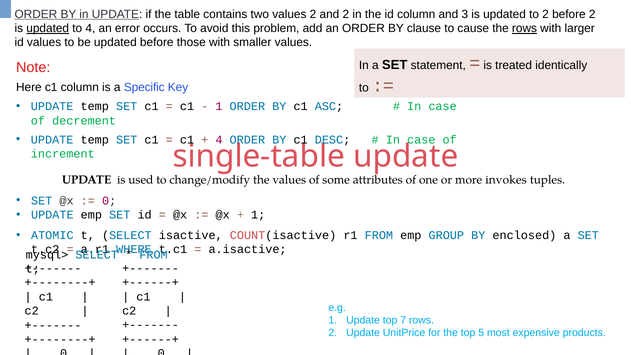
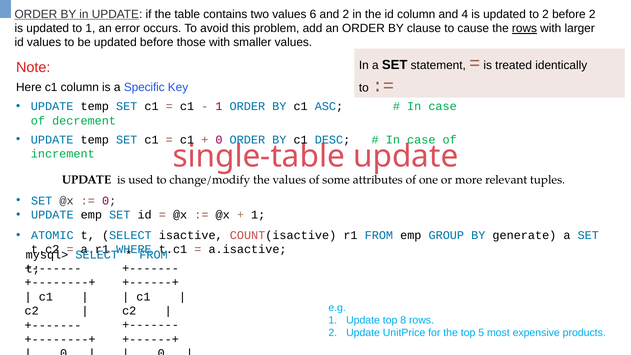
values 2: 2 -> 6 (313, 14)
3: 3 -> 4 (465, 14)
updated underline: present -> none (48, 28)
to 4: 4 -> 1 (90, 28)
4: 4 -> 0 (219, 140)
invokes: invokes -> relevant (506, 180)
enclosed: enclosed -> generate (524, 235)
7: 7 -> 8 (403, 320)
